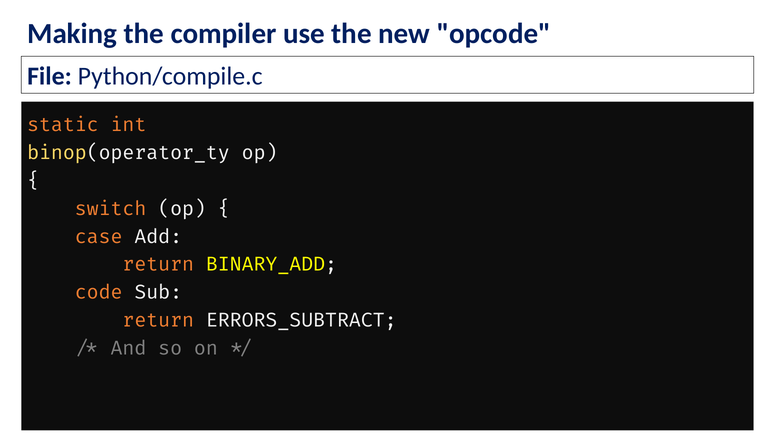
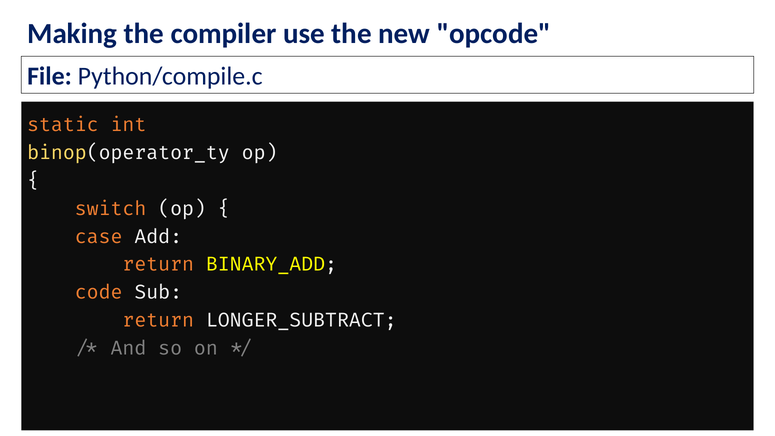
ERRORS_SUBTRACT: ERRORS_SUBTRACT -> LONGER_SUBTRACT (301, 320)
